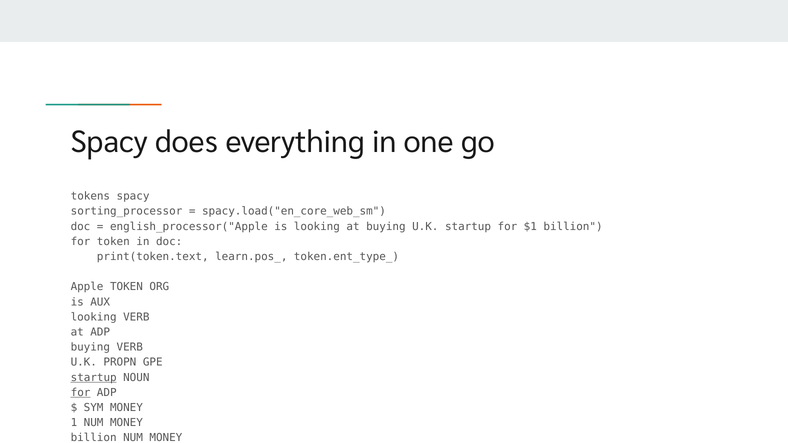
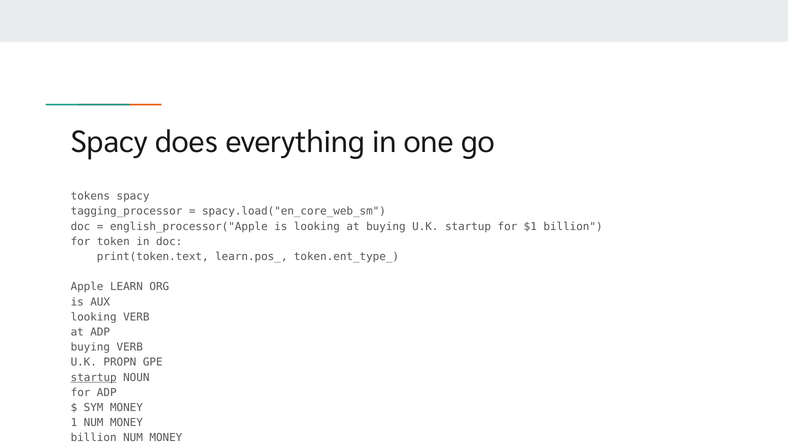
sorting_processor: sorting_processor -> tagging_processor (127, 211)
Apple TOKEN: TOKEN -> LEARN (126, 287)
for underline: present -> none (81, 393)
